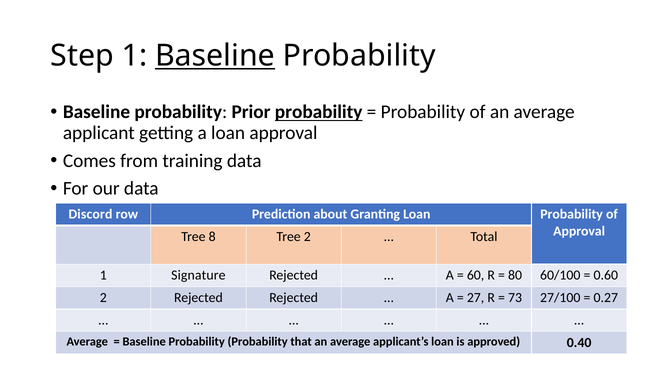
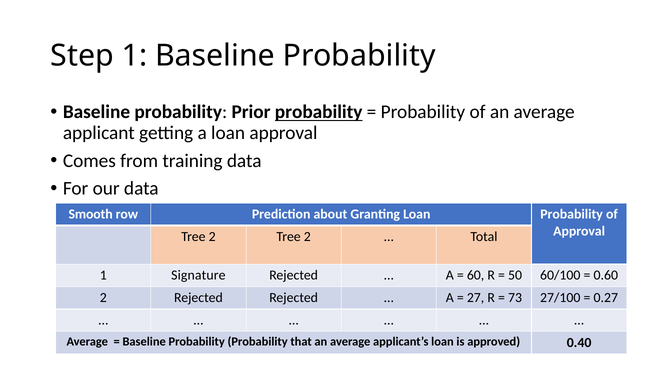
Baseline underline: present -> none (215, 56)
Discord: Discord -> Smooth (91, 214)
8: 8 -> 2 (212, 236)
80: 80 -> 50 (515, 275)
